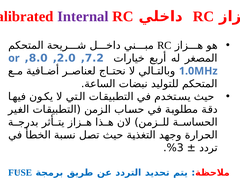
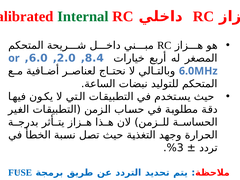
Internal colour: purple -> green (83, 17)
8.0: 8.0 -> 6.0 (38, 58)
7.2: 7.2 -> 8.4 (94, 58)
1.0MHz: 1.0MHz -> 6.0MHz (198, 71)
